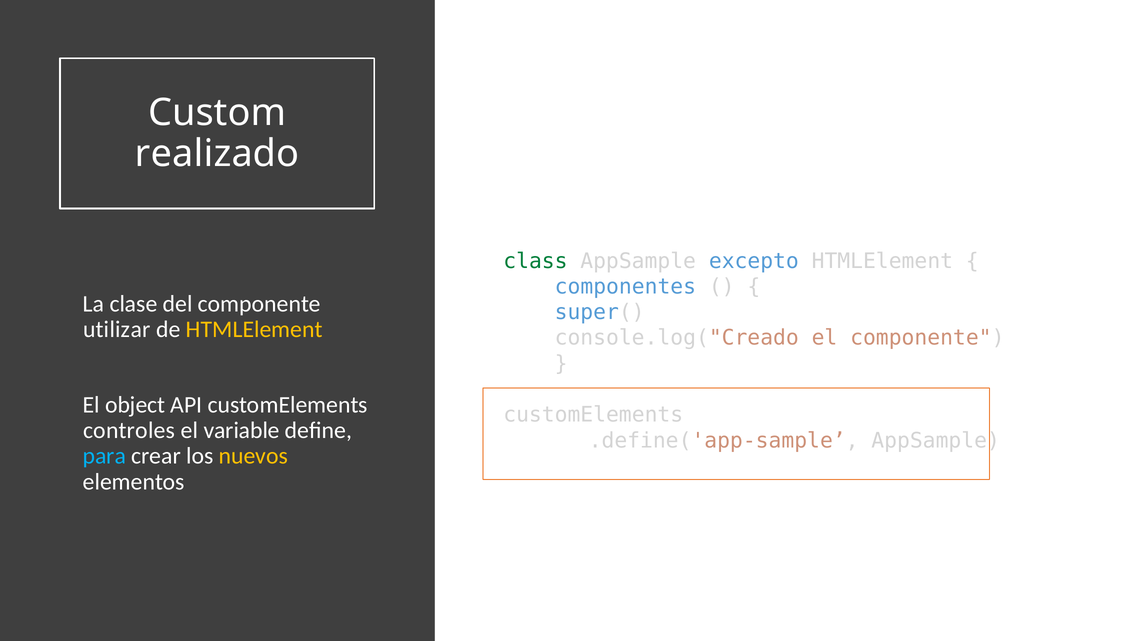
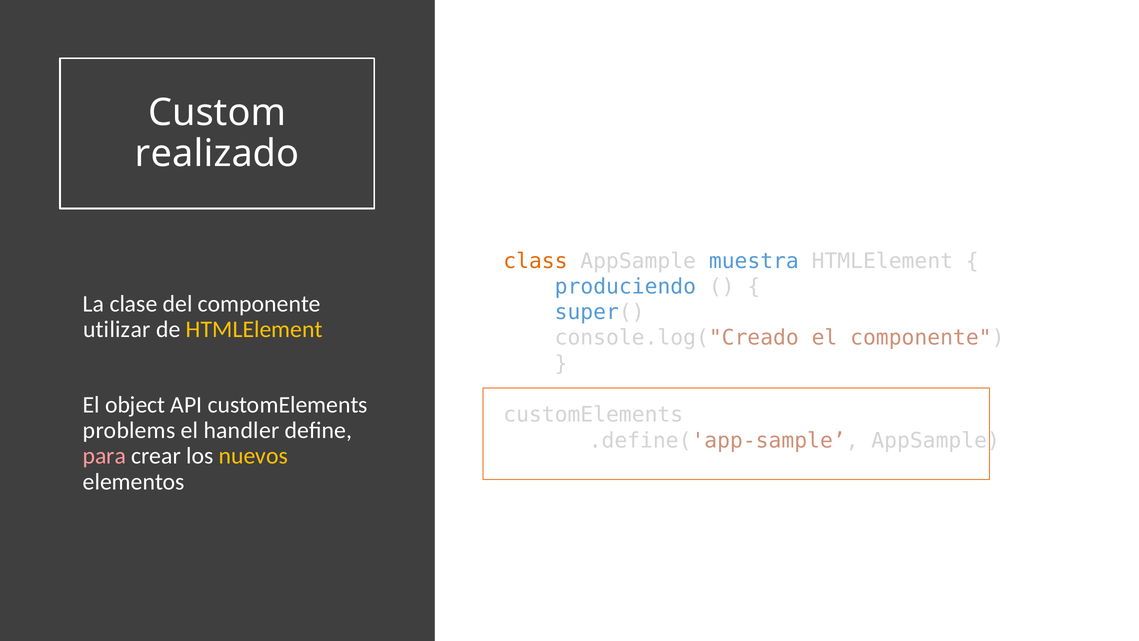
class colour: green -> orange (535, 261)
excepto: excepto -> muestra (754, 261)
componentes: componentes -> produciendo (625, 286)
controles: controles -> problems (129, 430)
variable: variable -> handler (241, 430)
para colour: light blue -> pink (104, 456)
